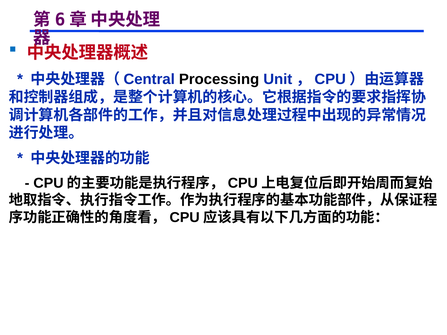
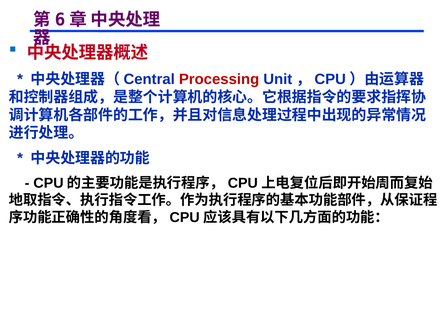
Processing colour: black -> red (219, 79)
